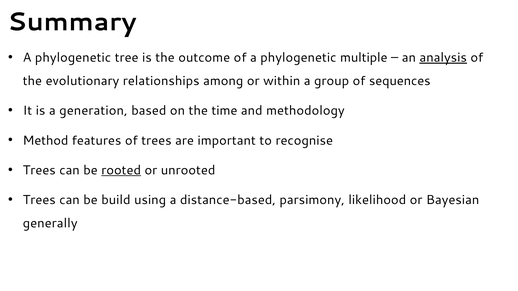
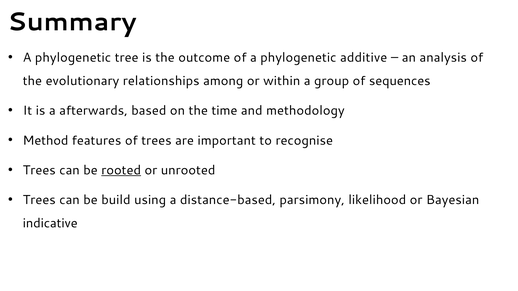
multiple: multiple -> additive (364, 58)
analysis underline: present -> none (443, 58)
generation: generation -> afterwards (94, 111)
generally: generally -> indicative (50, 223)
